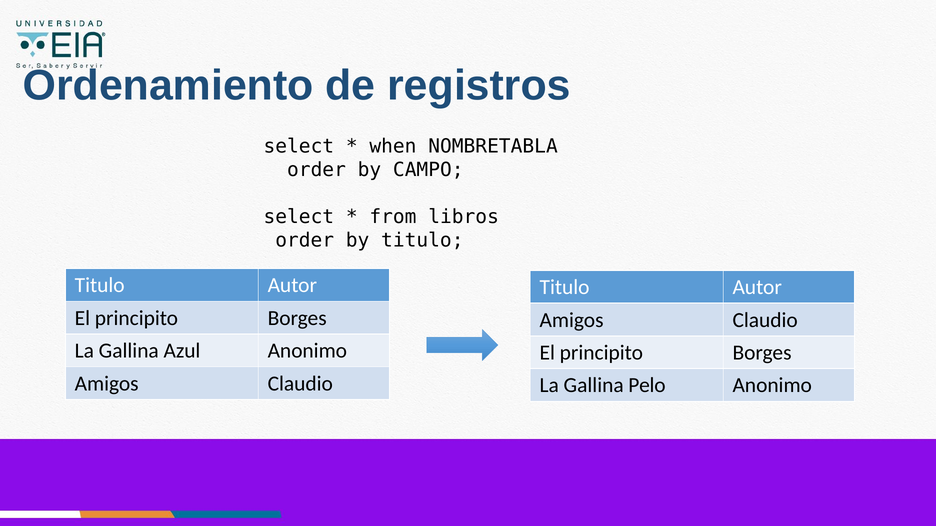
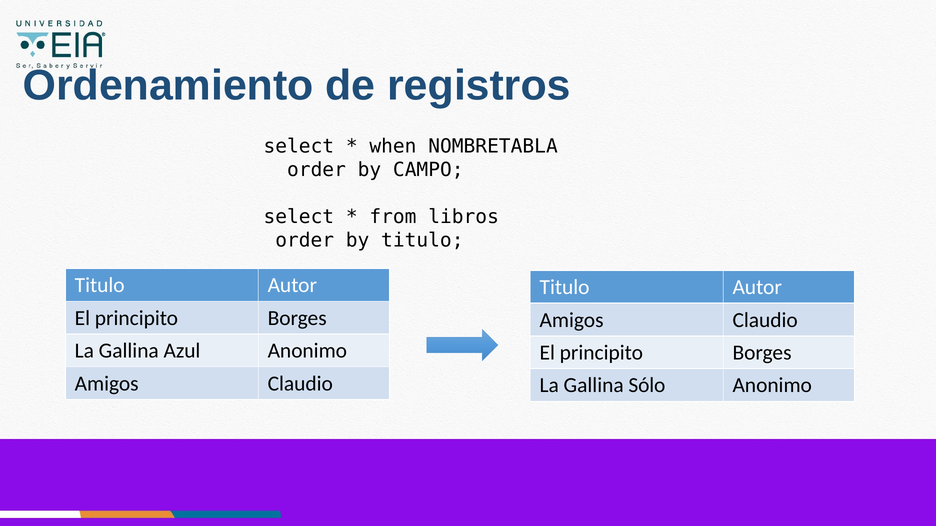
Pelo: Pelo -> Sólo (647, 386)
